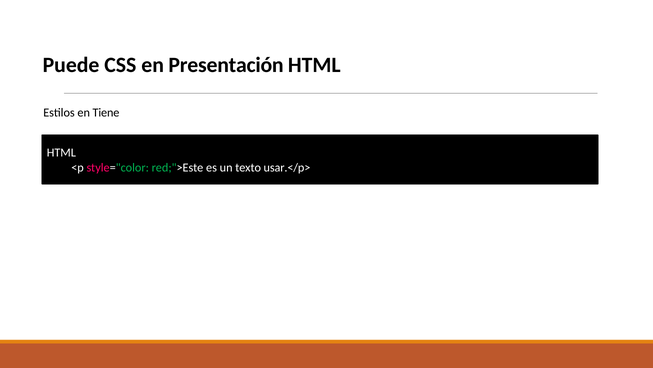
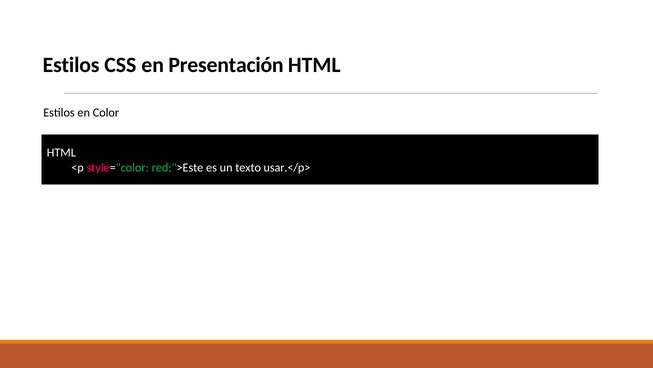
Puede: Puede -> Estilos (71, 65)
Tiene: Tiene -> Color (106, 113)
